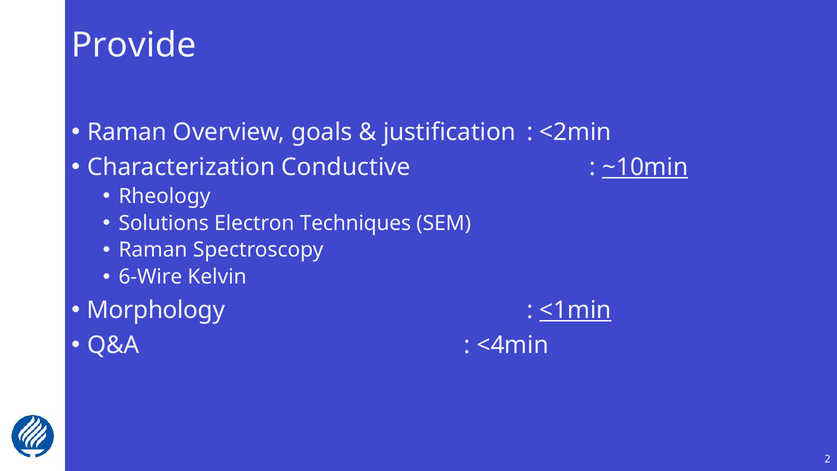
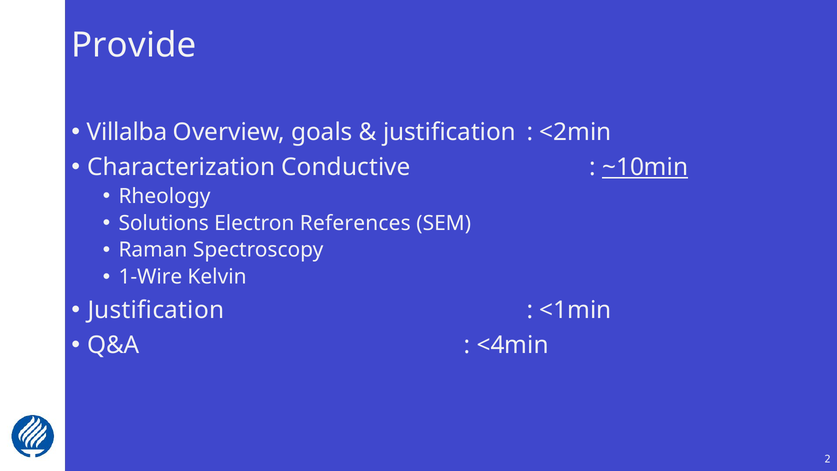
Raman: Raman -> Villalba (127, 132)
Techniques: Techniques -> References (355, 223)
6-Wire: 6-Wire -> 1-Wire (150, 277)
Morphology: Morphology -> Justification (156, 310)
<1min underline: present -> none (575, 310)
